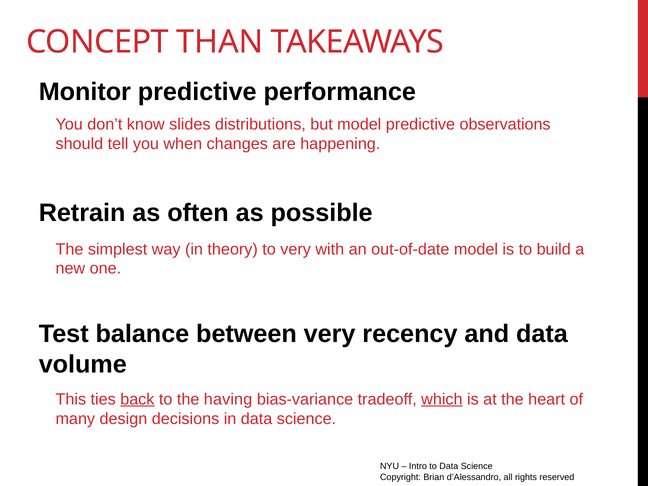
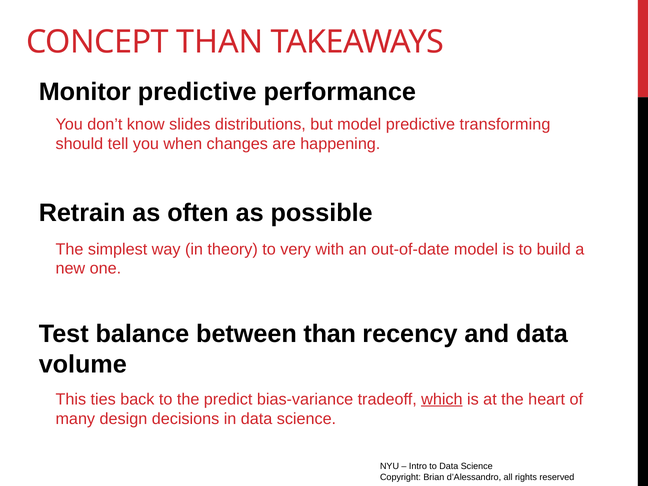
observations: observations -> transforming (505, 124)
between very: very -> than (330, 334)
back underline: present -> none (137, 399)
having: having -> predict (228, 399)
